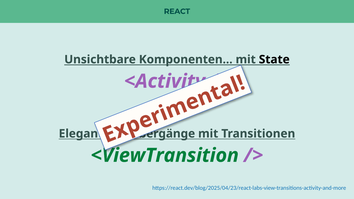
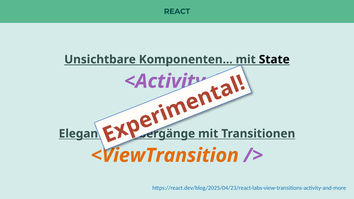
<ViewTransition colour: green -> orange (165, 155)
